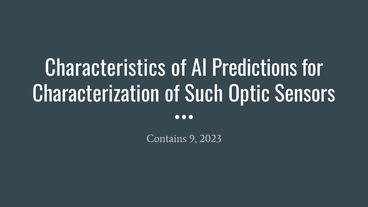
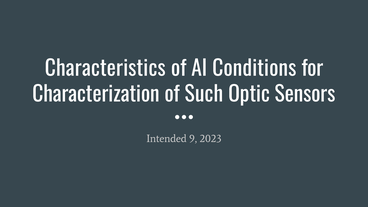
Predictions: Predictions -> Conditions (254, 69)
Contains: Contains -> Intended (167, 139)
